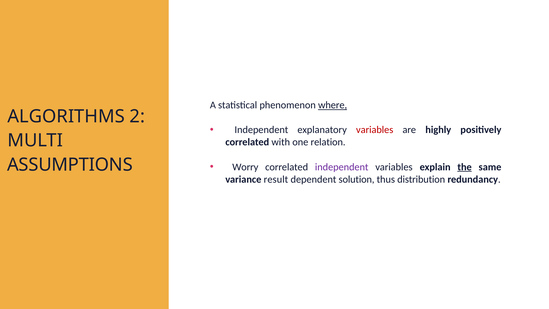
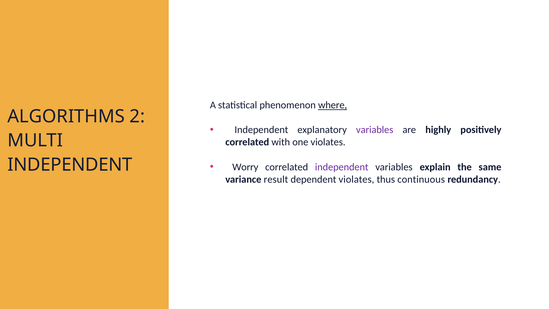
variables colour: red -> purple (375, 130)
one relation: relation -> violates (328, 142)
ASSUMPTIONS: ASSUMPTIONS -> INDEPENDENT (70, 165)
the underline: present -> none (465, 167)
dependent solution: solution -> violates (356, 179)
distribution: distribution -> continuous (421, 179)
